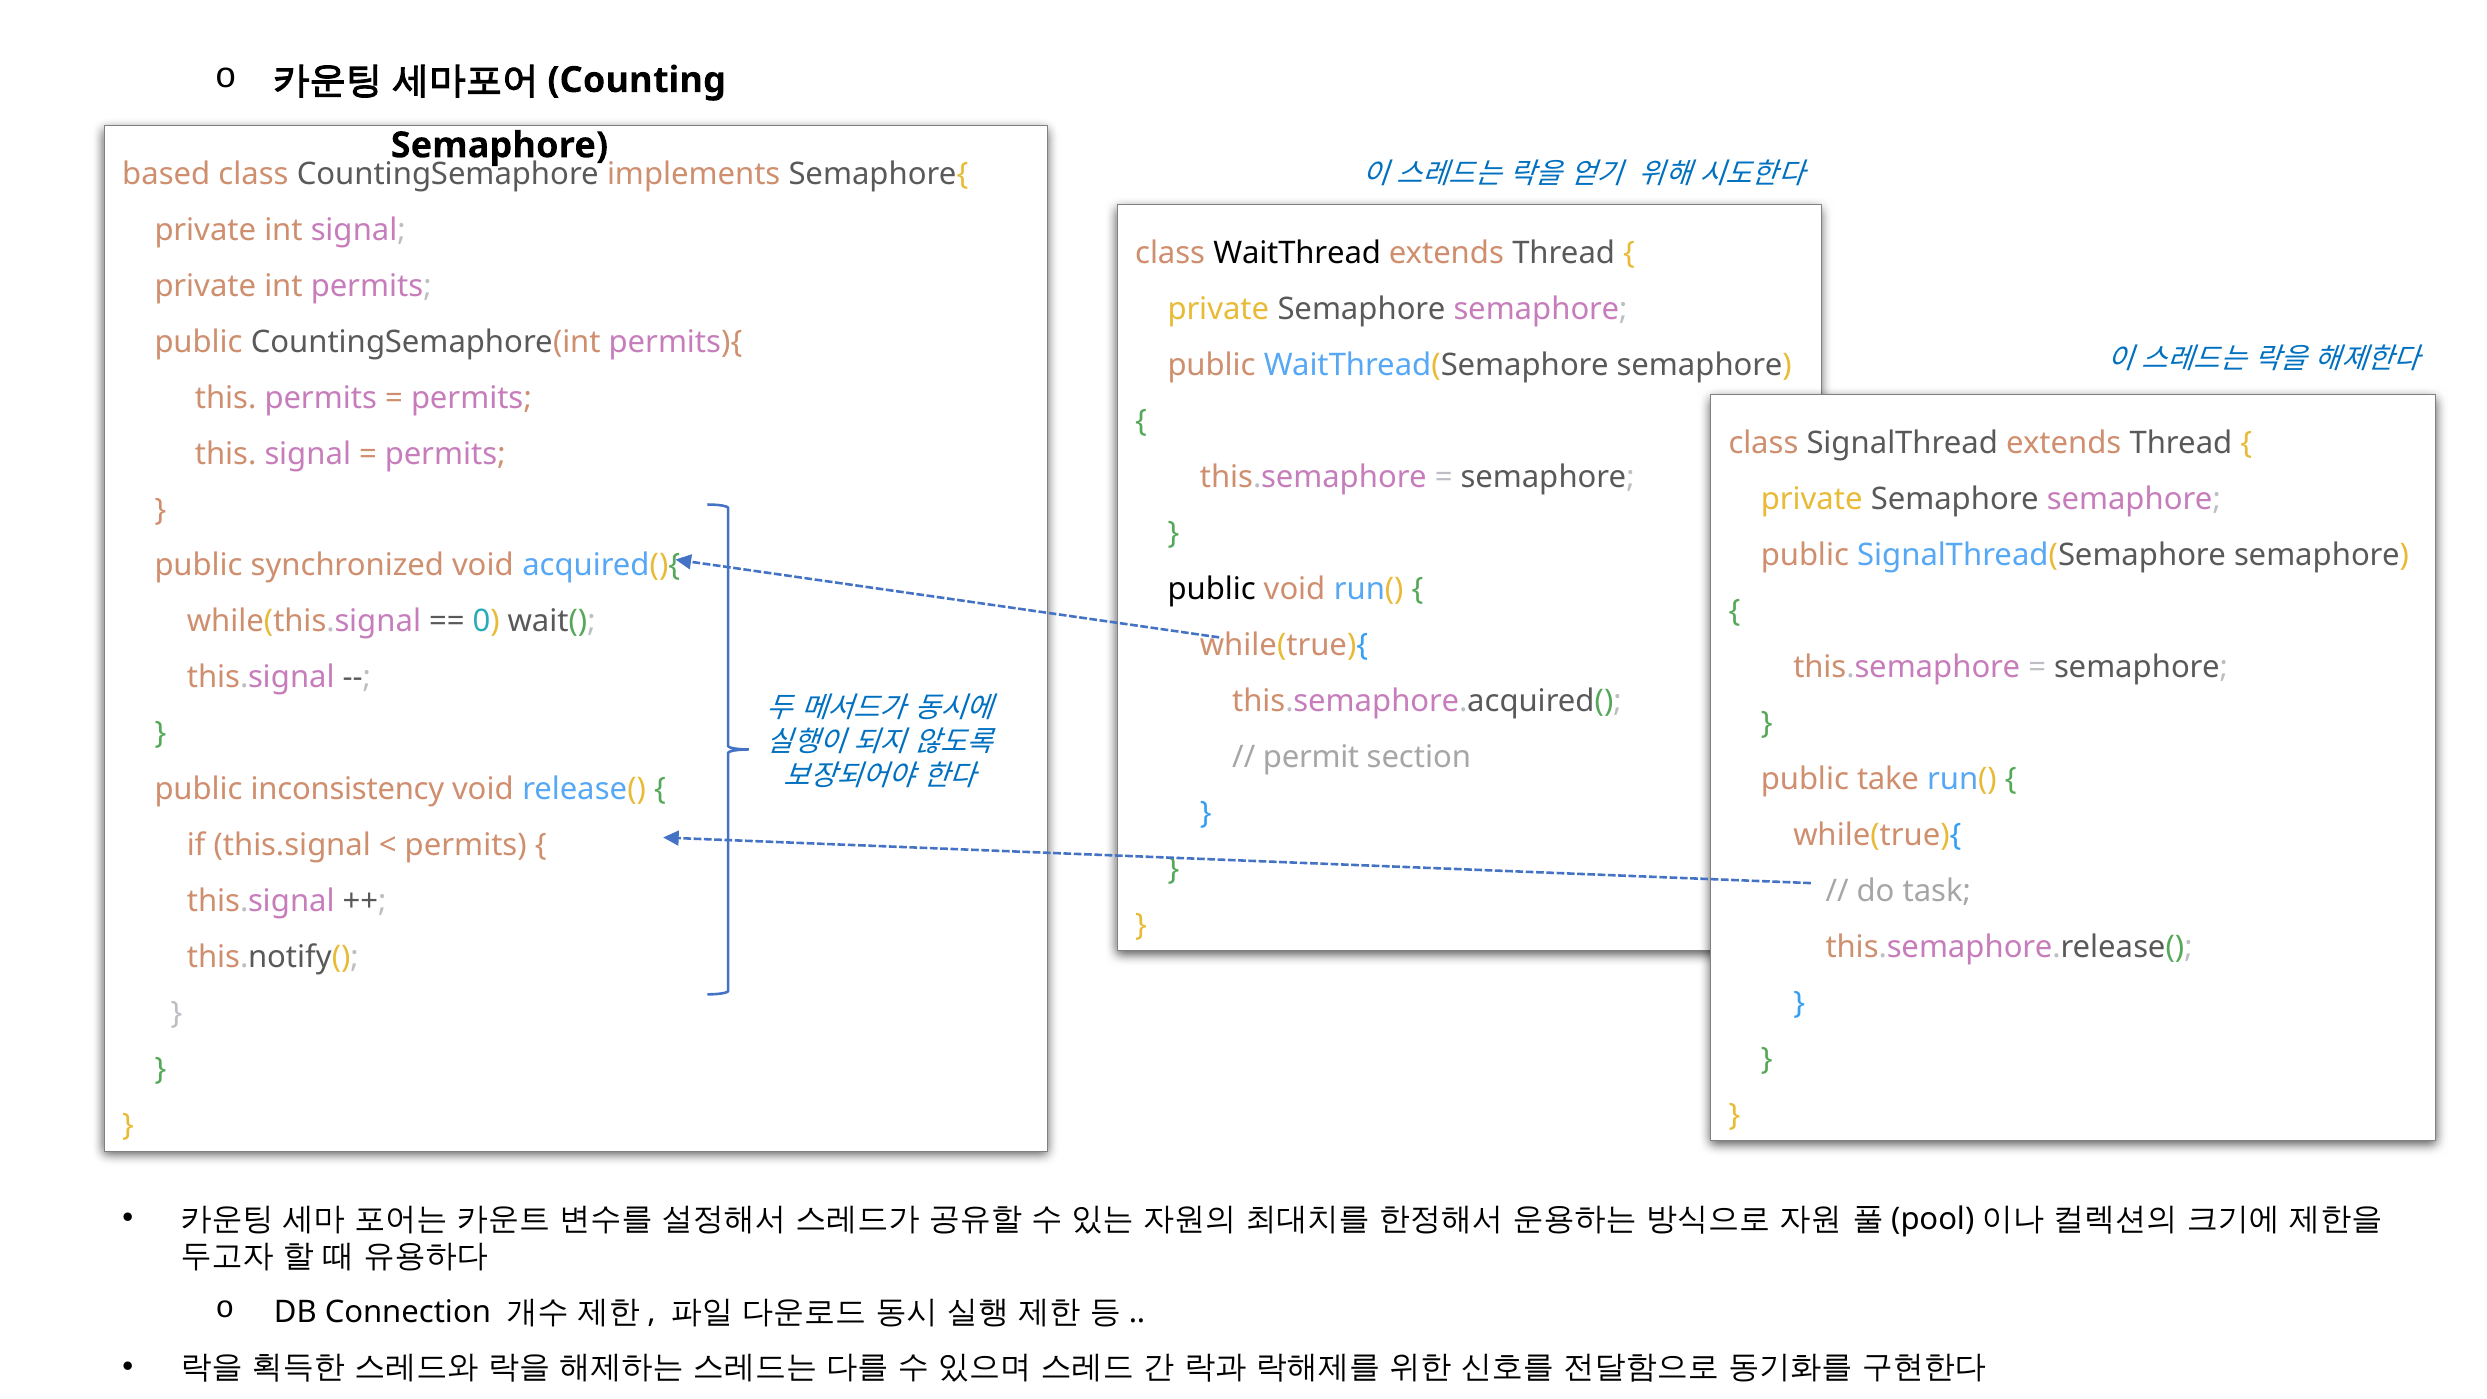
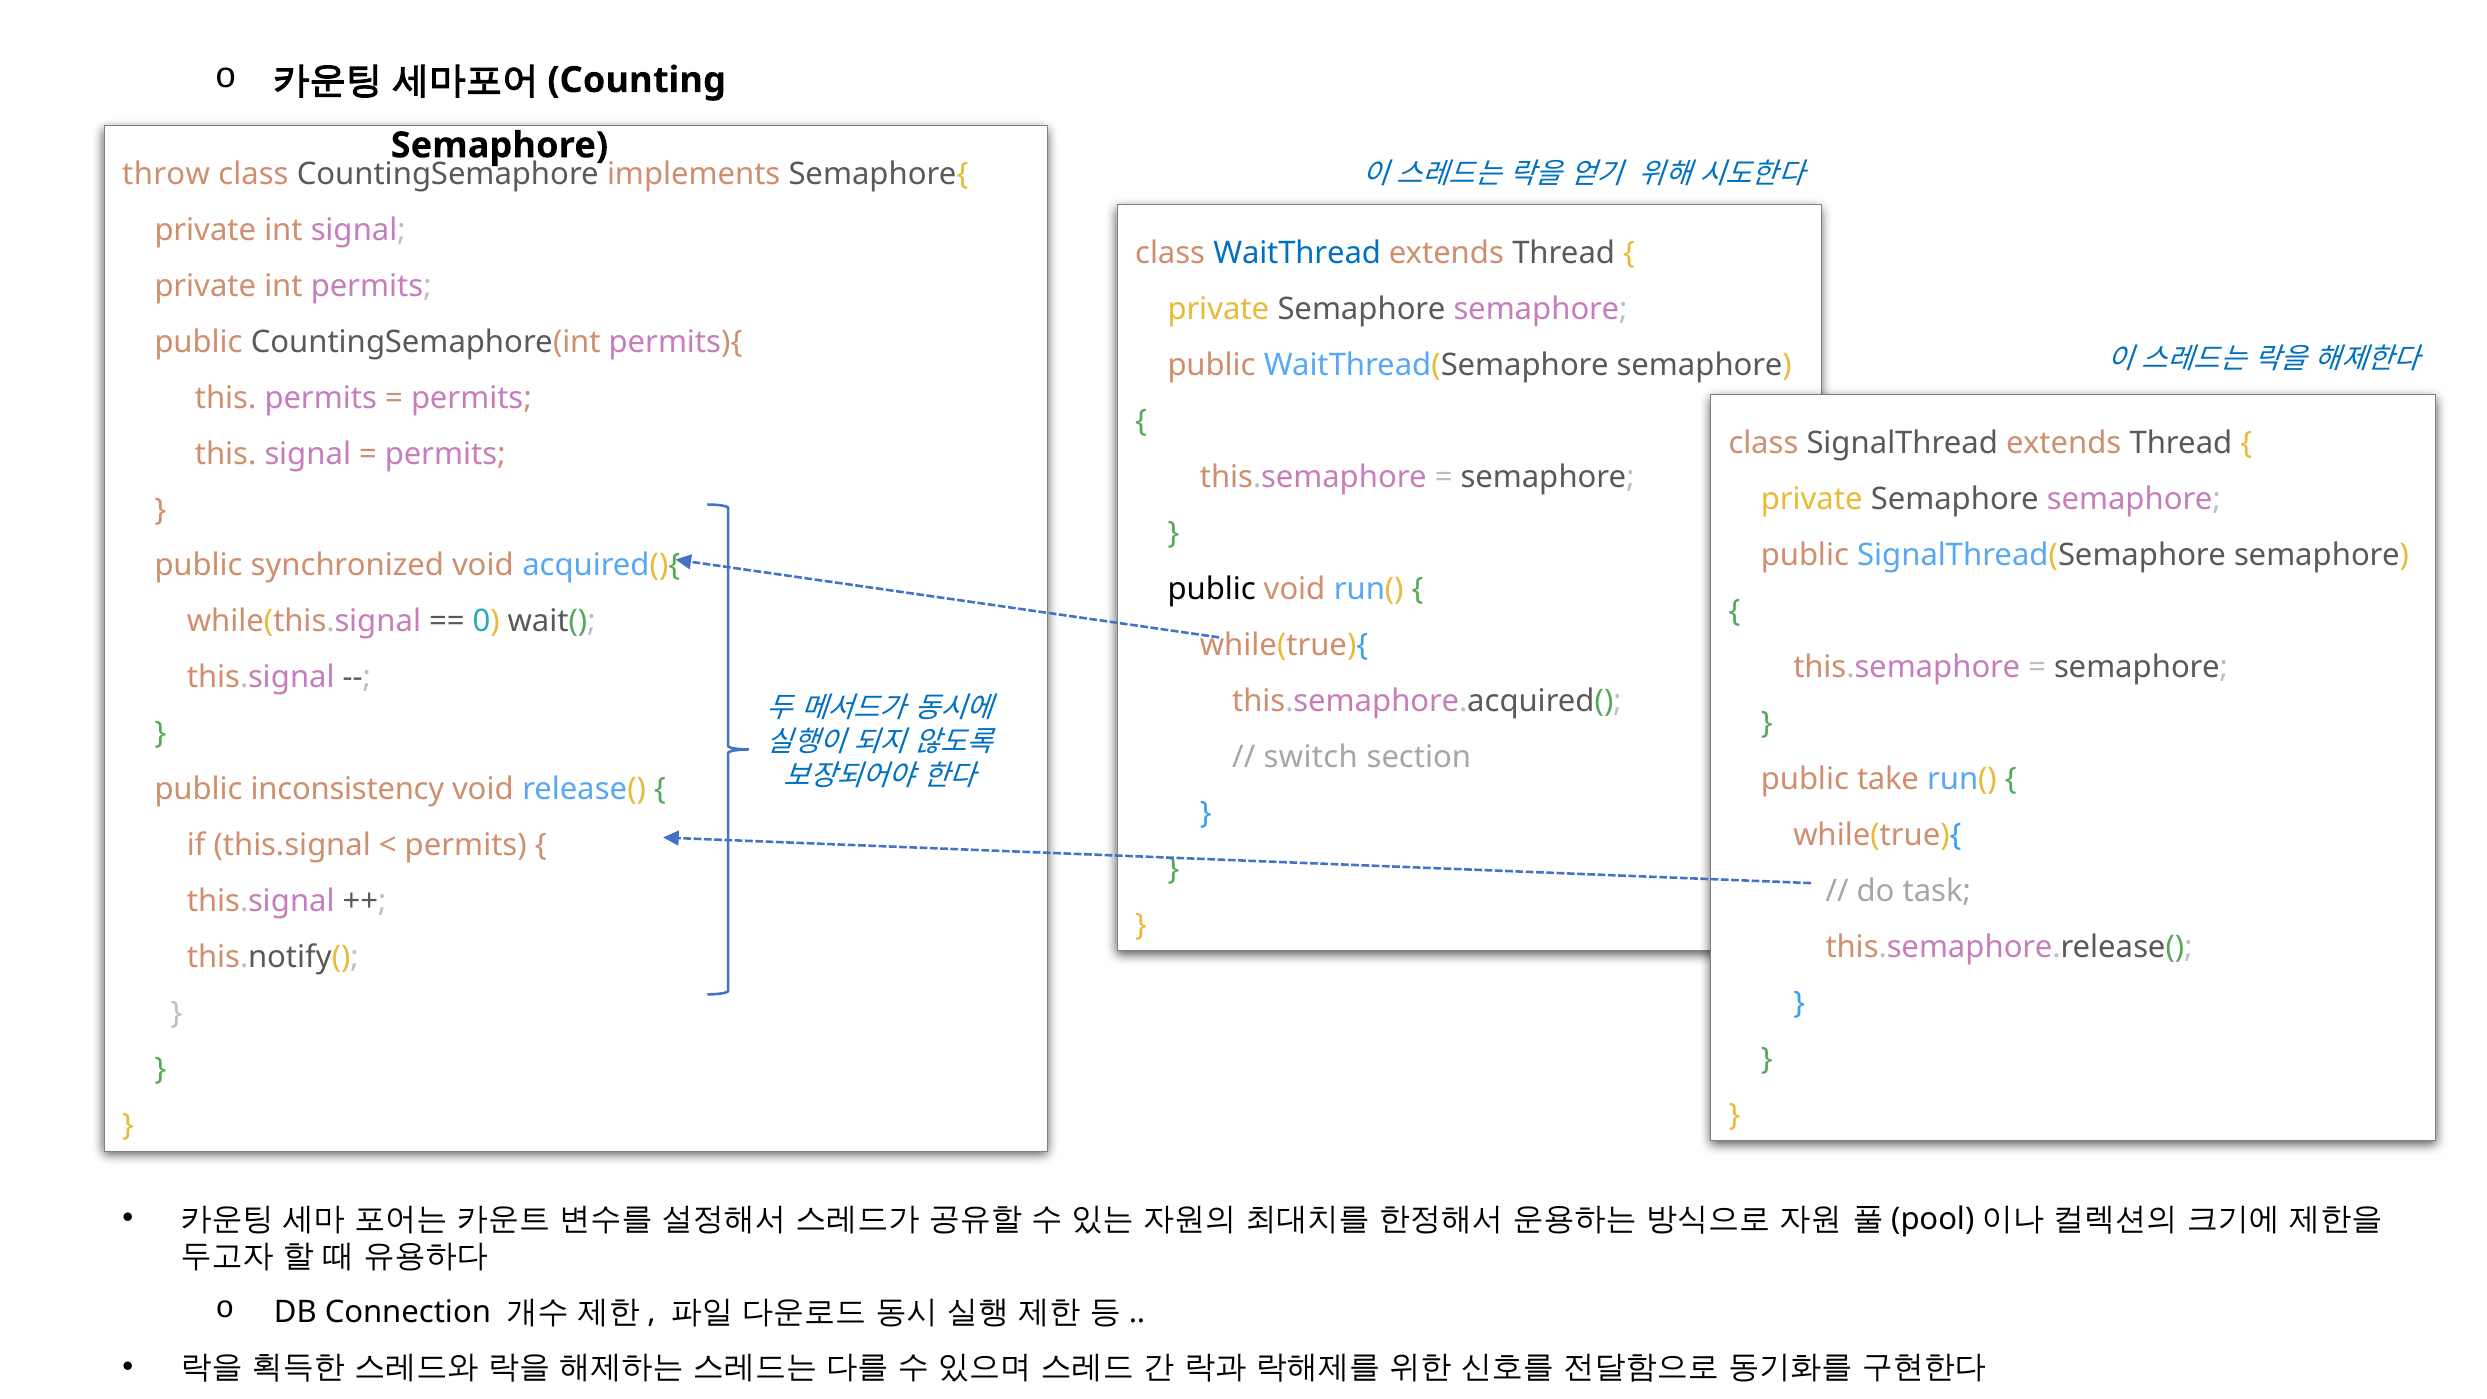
based: based -> throw (166, 174)
WaitThread colour: black -> blue (1297, 253)
permit: permit -> switch (1311, 757)
